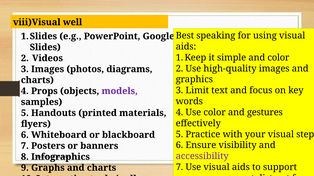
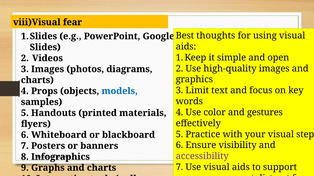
well: well -> fear (73, 22)
speaking: speaking -> thoughts (216, 36)
and color: color -> open (278, 58)
models colour: purple -> blue (120, 91)
